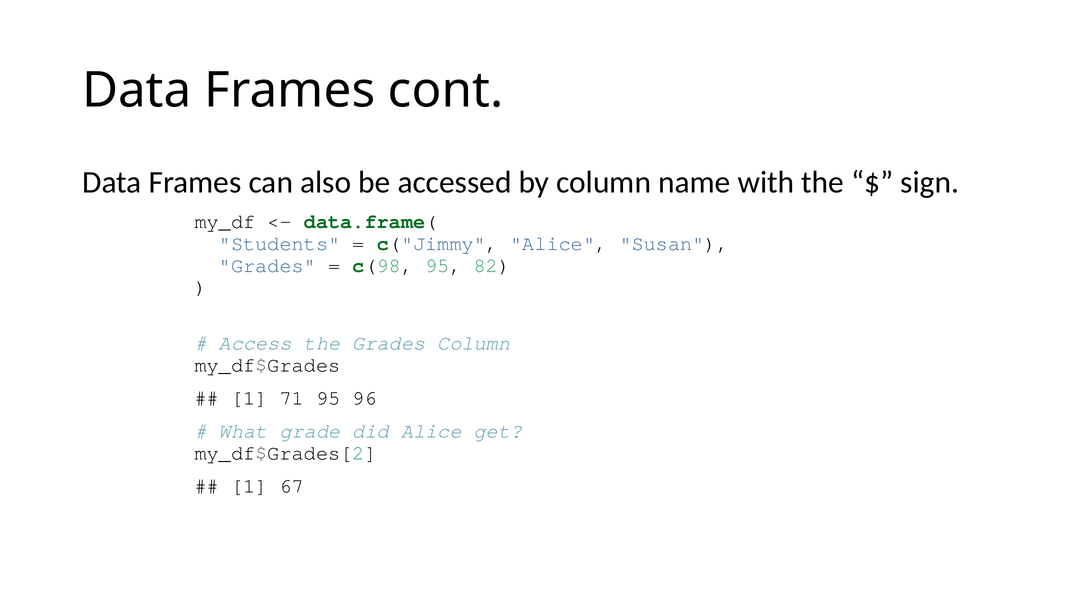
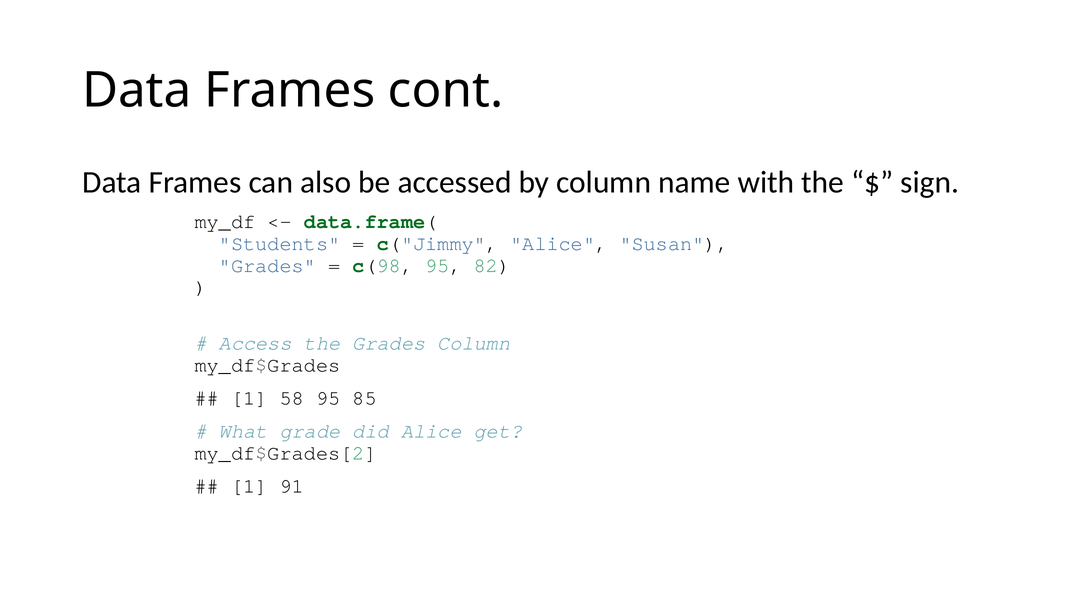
71: 71 -> 58 (292, 398)
96: 96 -> 85 (365, 398)
67: 67 -> 91 (292, 486)
